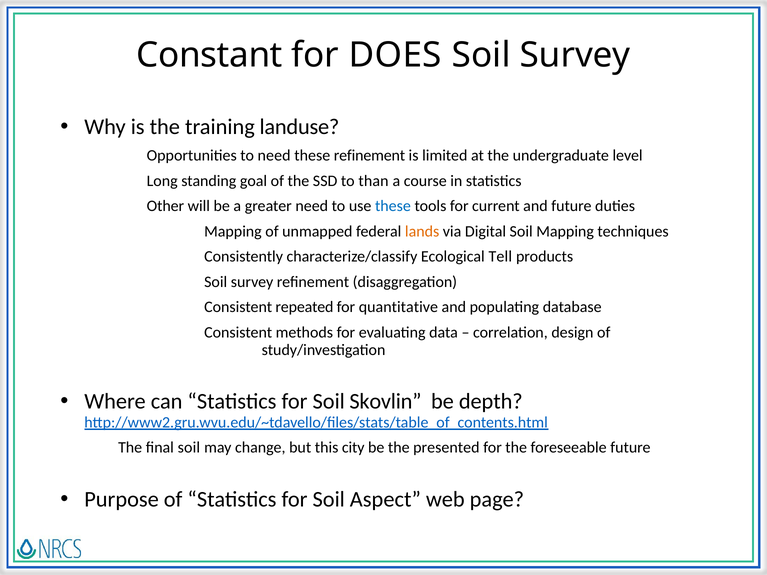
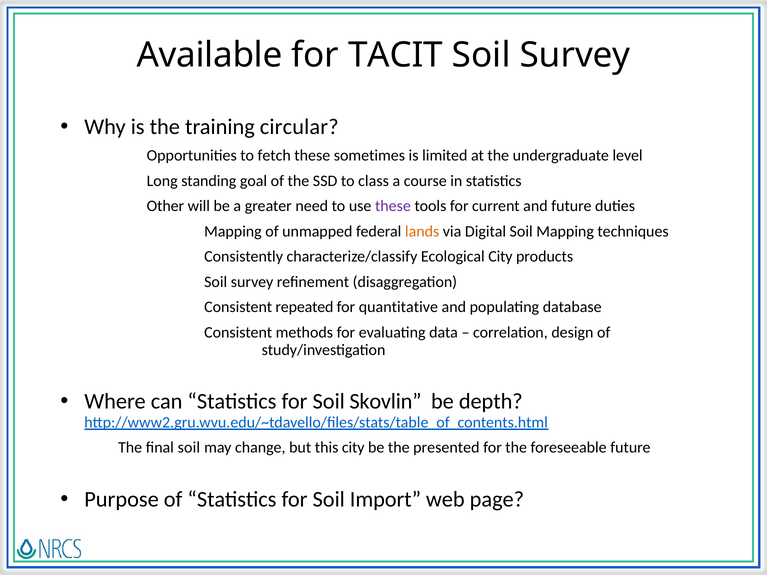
Constant: Constant -> Available (209, 55)
DOES: DOES -> TACIT (396, 55)
landuse: landuse -> circular (299, 127)
to need: need -> fetch (274, 156)
these refinement: refinement -> sometimes (369, 156)
than: than -> class (374, 181)
these colour: blue -> purple (393, 206)
Ecological Tell: Tell -> City (500, 257)
Aspect: Aspect -> Import (385, 499)
